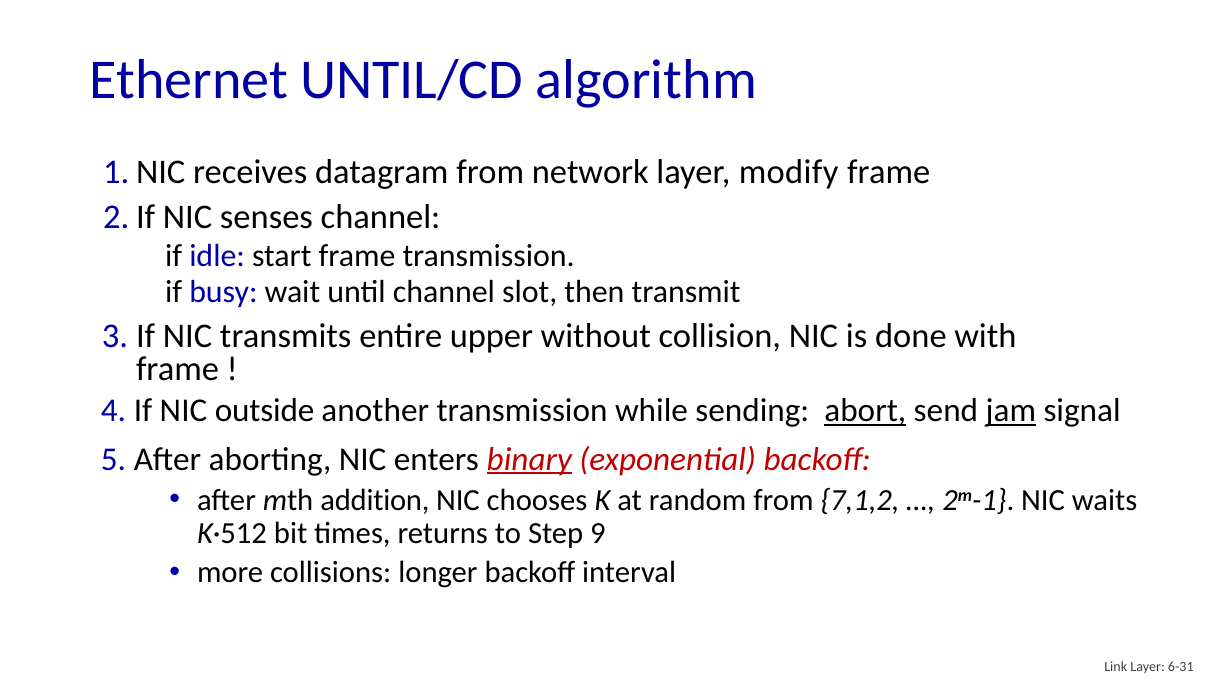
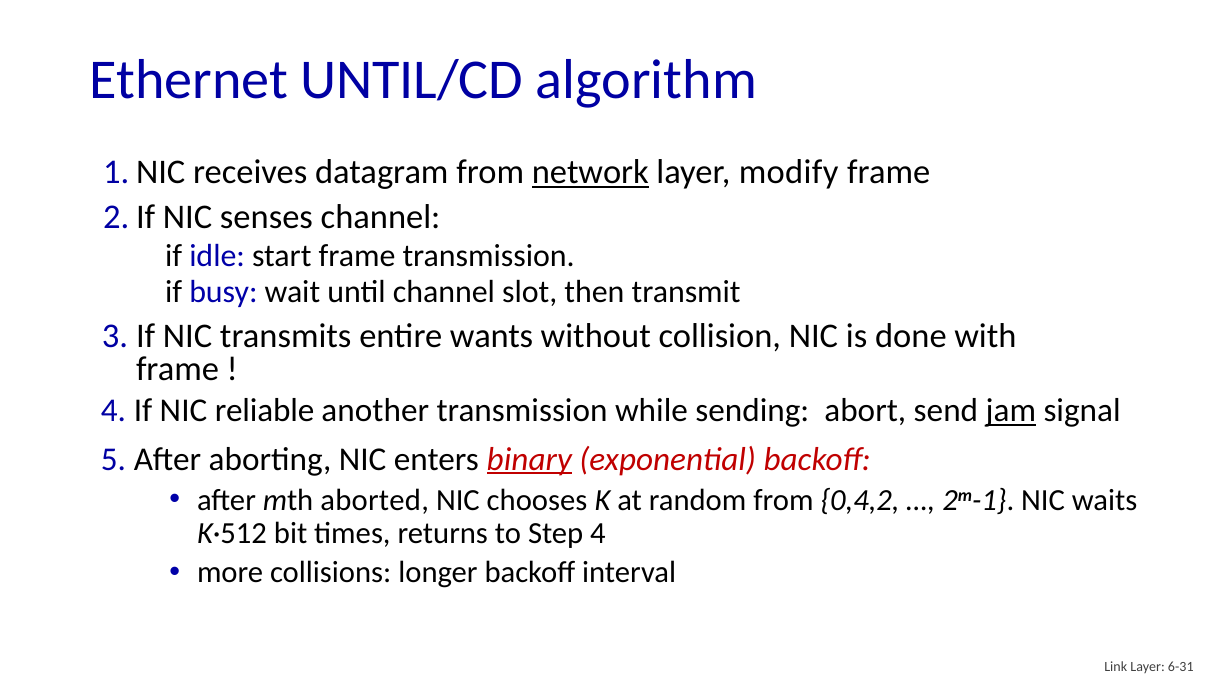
network underline: none -> present (590, 172)
upper: upper -> wants (492, 336)
outside: outside -> reliable (265, 410)
abort underline: present -> none (865, 410)
addition: addition -> aborted (375, 500)
7,1,2: 7,1,2 -> 0,4,2 (860, 500)
9: 9 -> 4 (598, 533)
